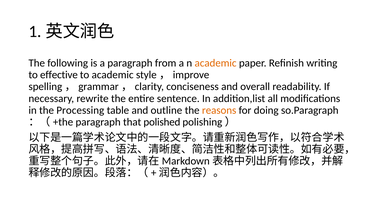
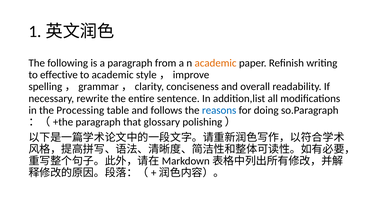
outline: outline -> follows (166, 110)
reasons colour: orange -> blue (219, 110)
polished: polished -> glossary (162, 122)
